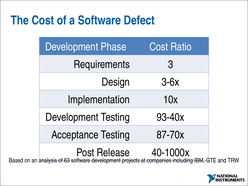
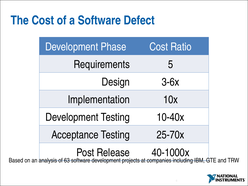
3: 3 -> 5 (171, 64)
93-40x: 93-40x -> 10-40x (171, 117)
87-70x: 87-70x -> 25-70x (171, 135)
